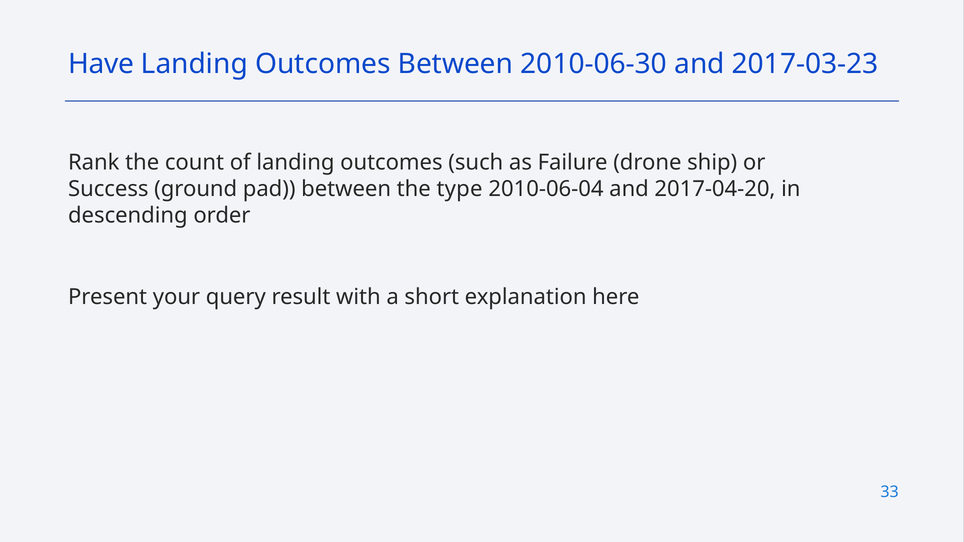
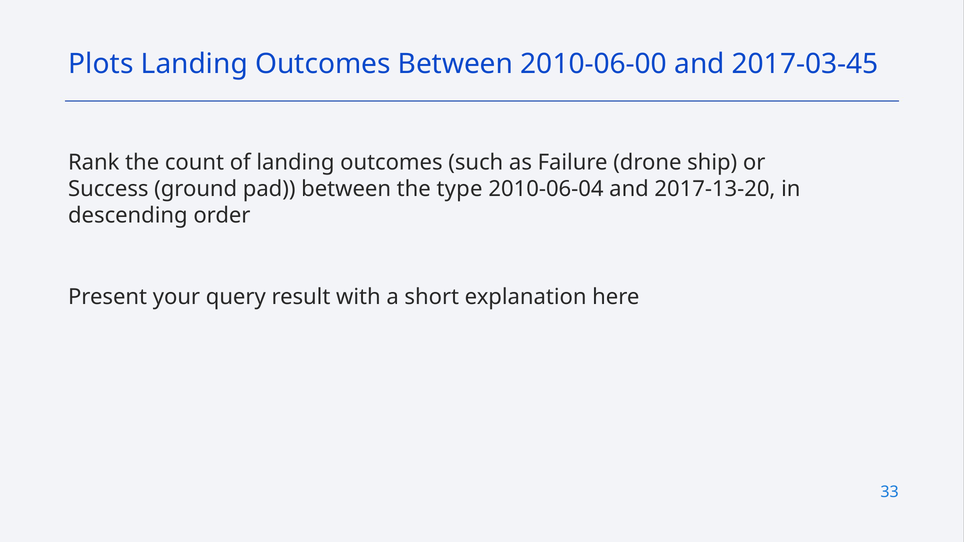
Have: Have -> Plots (101, 64)
2010-06-30: 2010-06-30 -> 2010-06-00 (594, 64)
2017-03-23: 2017-03-23 -> 2017-03-45 (805, 64)
2017-04-20: 2017-04-20 -> 2017-13-20 (715, 189)
